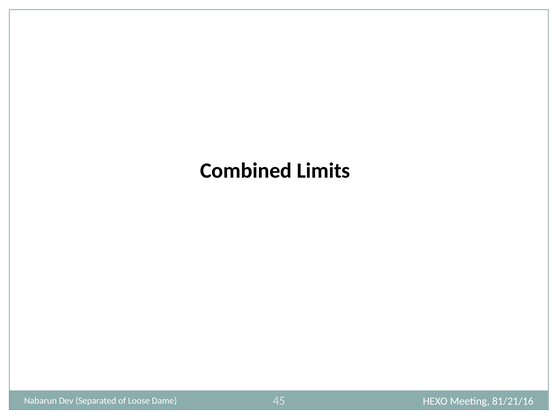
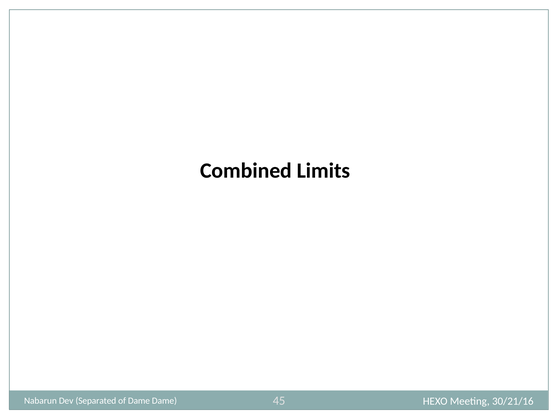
of Loose: Loose -> Dame (139, 400)
81/21/16: 81/21/16 -> 30/21/16 (513, 401)
